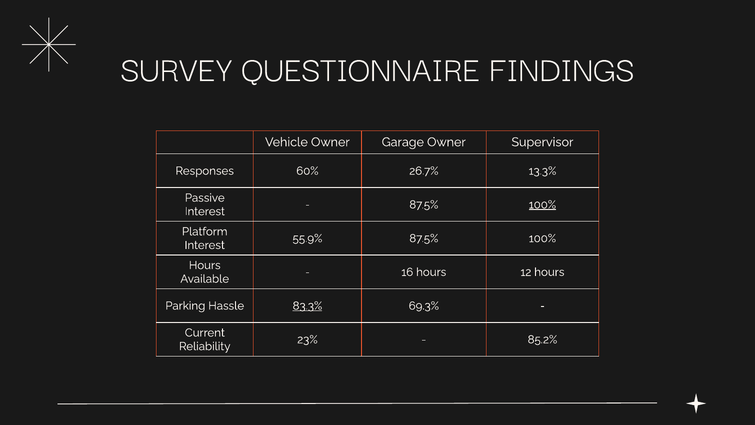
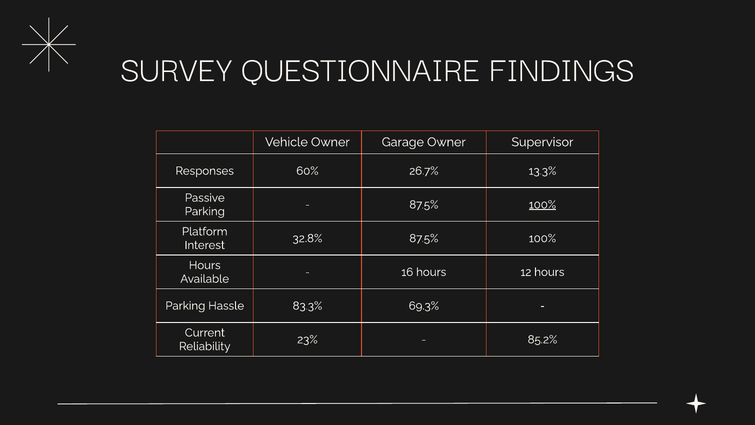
Interest: Interest -> Parking (205, 211)
55.9%: 55.9% -> 32.8% (307, 238)
83.3% underline: present -> none (307, 306)
